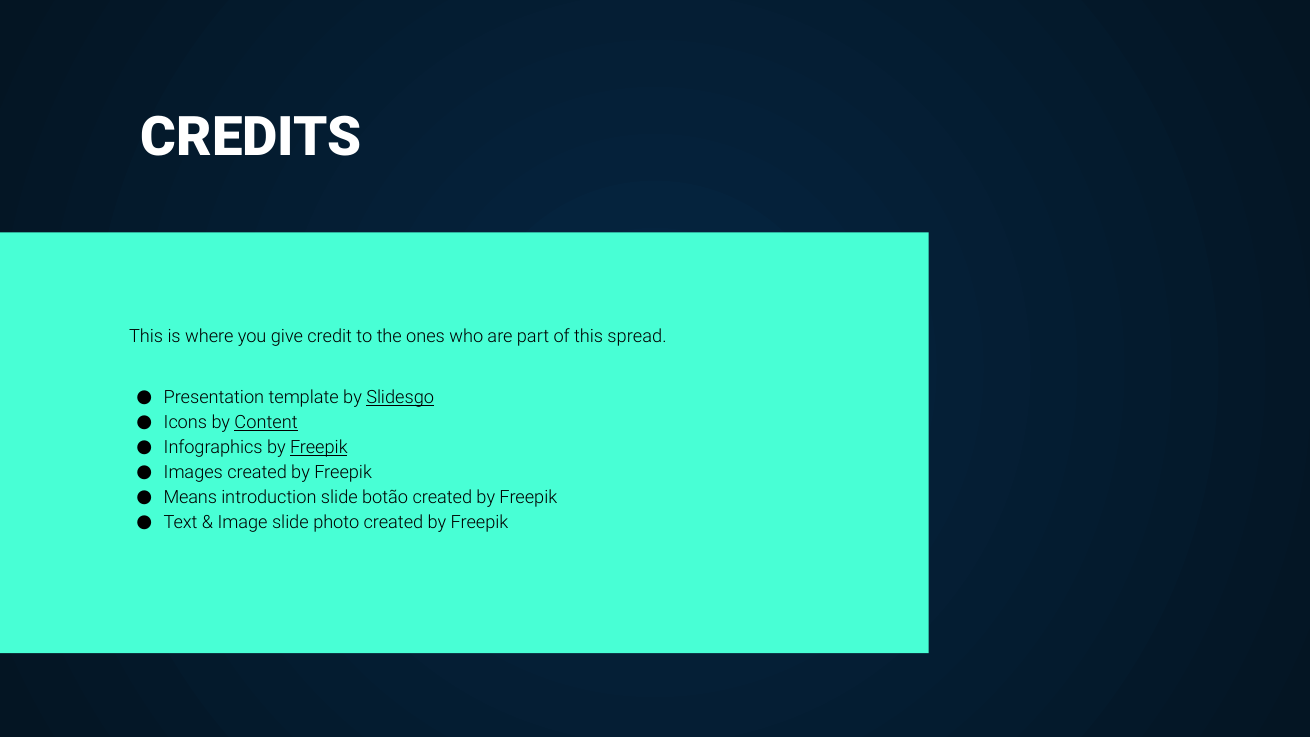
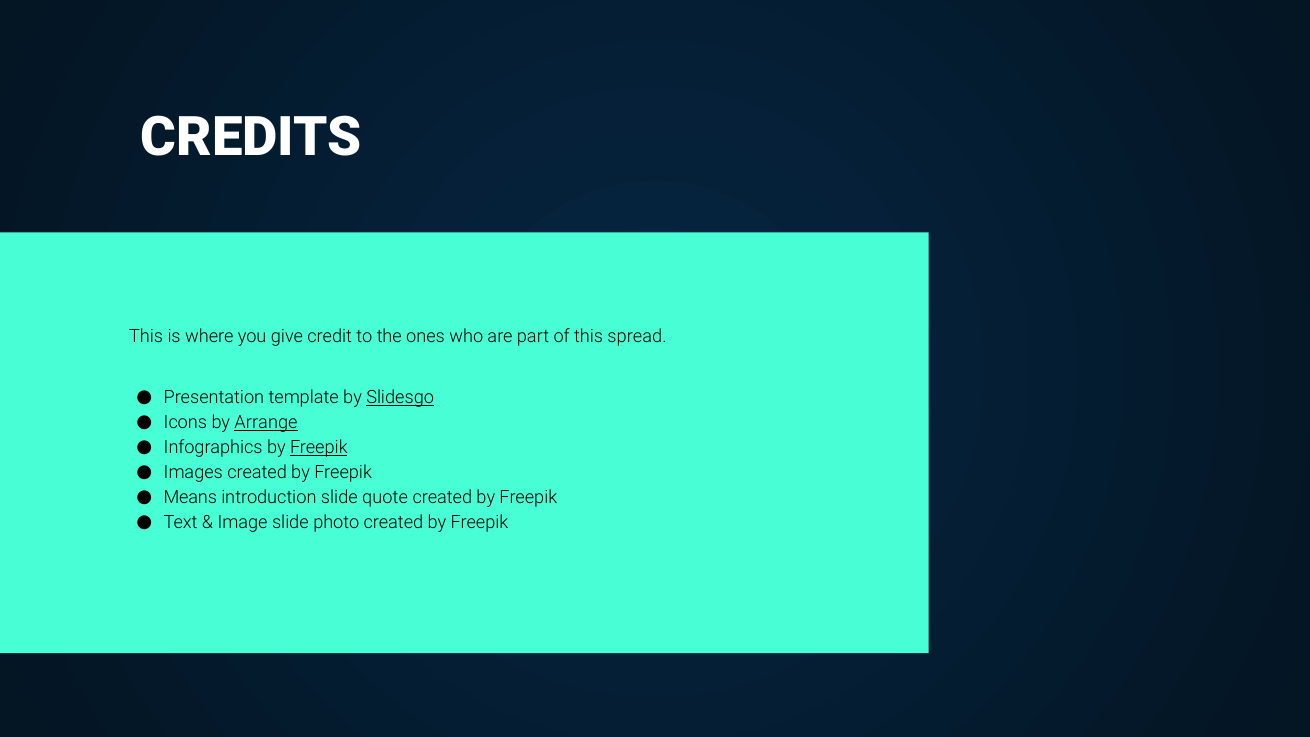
Content: Content -> Arrange (266, 422)
botão: botão -> quote (385, 498)
